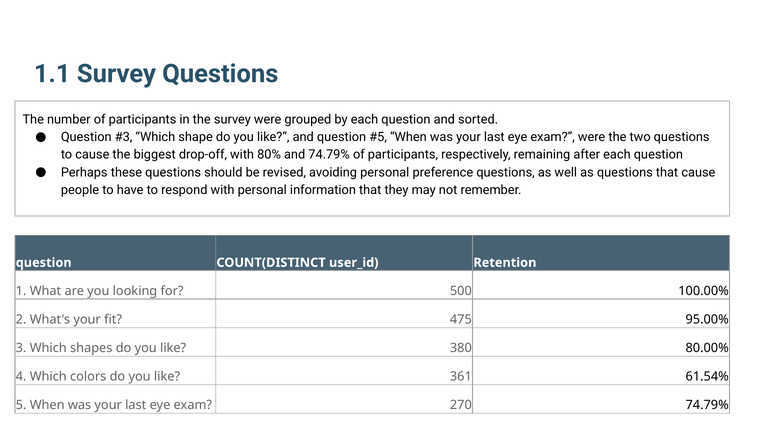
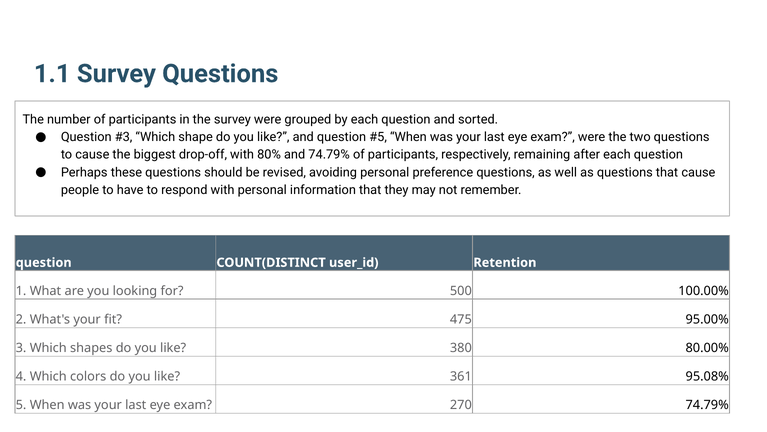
61.54%: 61.54% -> 95.08% (707, 376)
